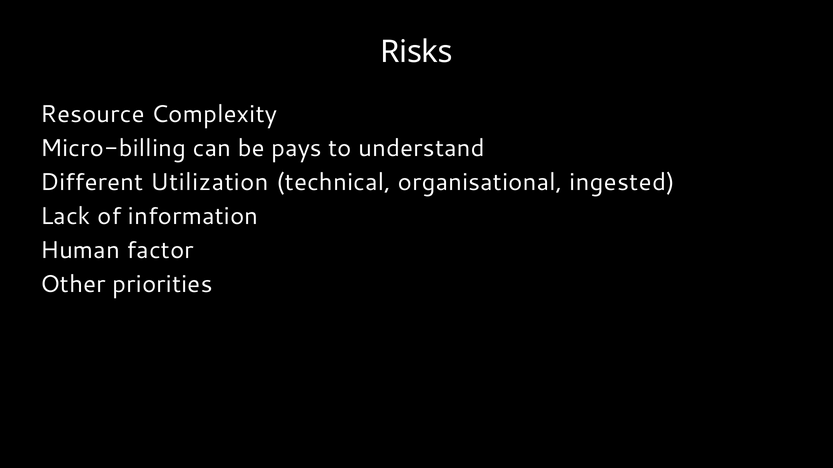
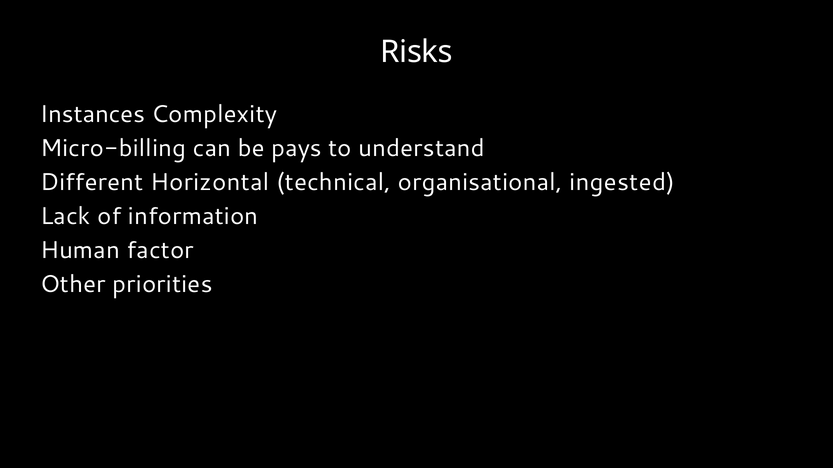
Resource: Resource -> Instances (92, 114)
Utilization: Utilization -> Horizontal (210, 182)
